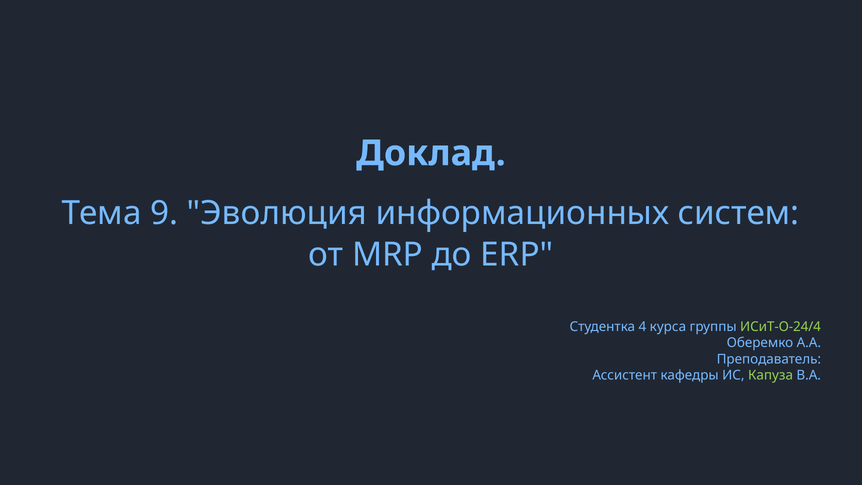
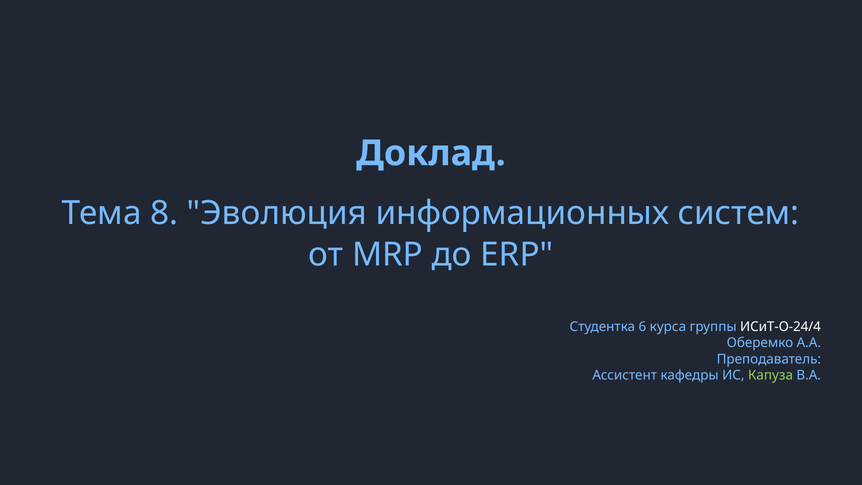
9: 9 -> 8 (164, 213)
4: 4 -> 6 (642, 327)
ИСиТ-О-24/4 colour: light green -> white (780, 327)
